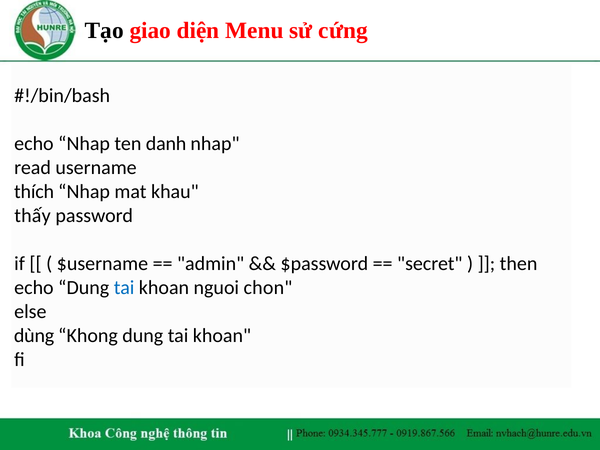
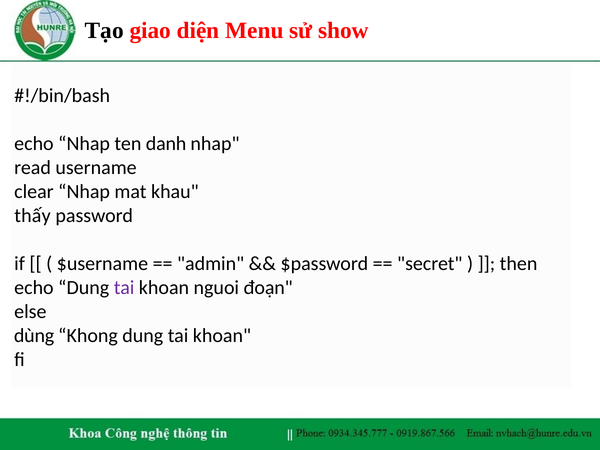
cứng: cứng -> show (343, 31)
thích: thích -> clear (34, 192)
tai colour: blue -> purple (124, 288)
chon: chon -> đoạn (268, 288)
